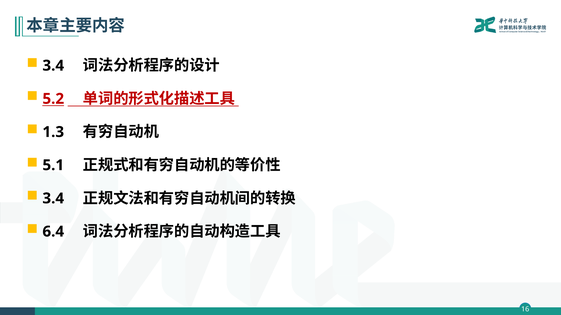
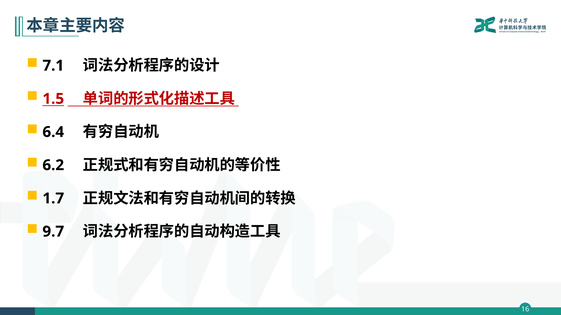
3.4: 3.4 -> 7.1 (53, 66)
5.2: 5.2 -> 1.5 (53, 99)
1.3: 1.3 -> 6.4 (53, 132)
5.1: 5.1 -> 6.2 (53, 165)
3.4: 3.4 -> 1.7 (53, 199)
6.4: 6.4 -> 9.7 (53, 232)
